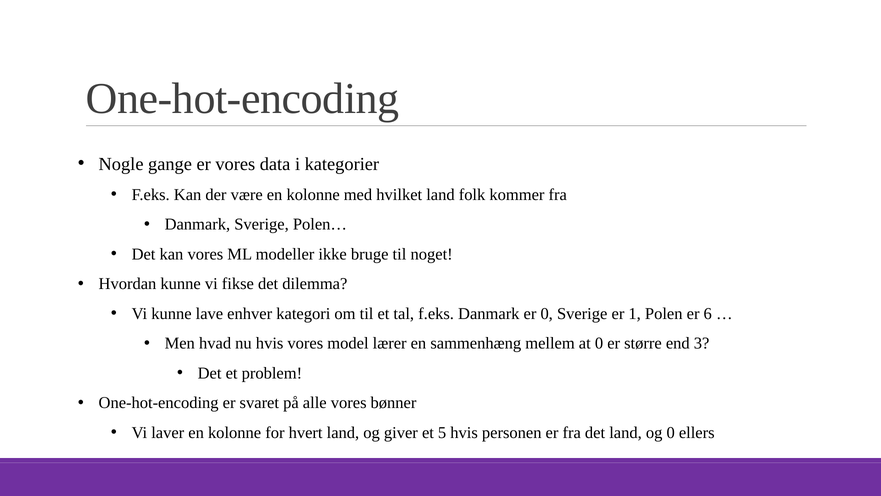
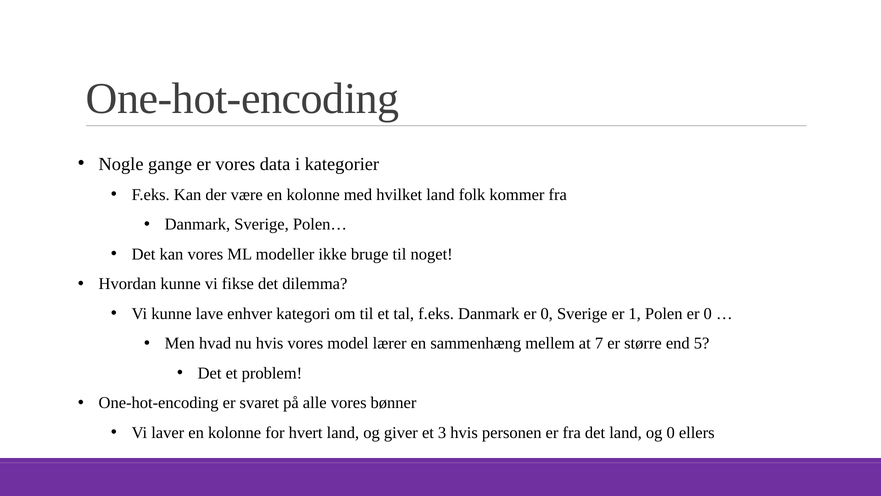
Polen er 6: 6 -> 0 (708, 313)
at 0: 0 -> 7 (599, 343)
3: 3 -> 5 (702, 343)
5: 5 -> 3 (442, 432)
